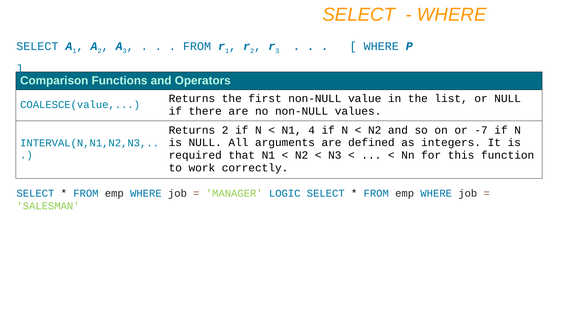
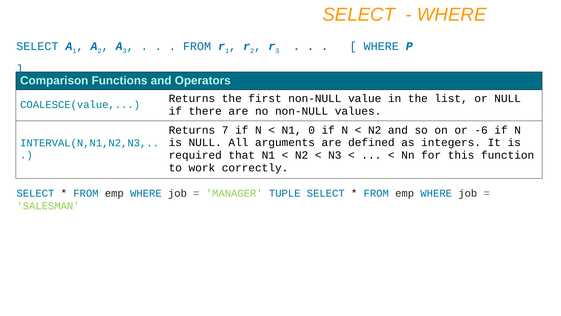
Returns 2: 2 -> 7 (225, 130)
4: 4 -> 0 (312, 130)
-7: -7 -> -6 (481, 130)
LOGIC: LOGIC -> TUPLE (285, 193)
